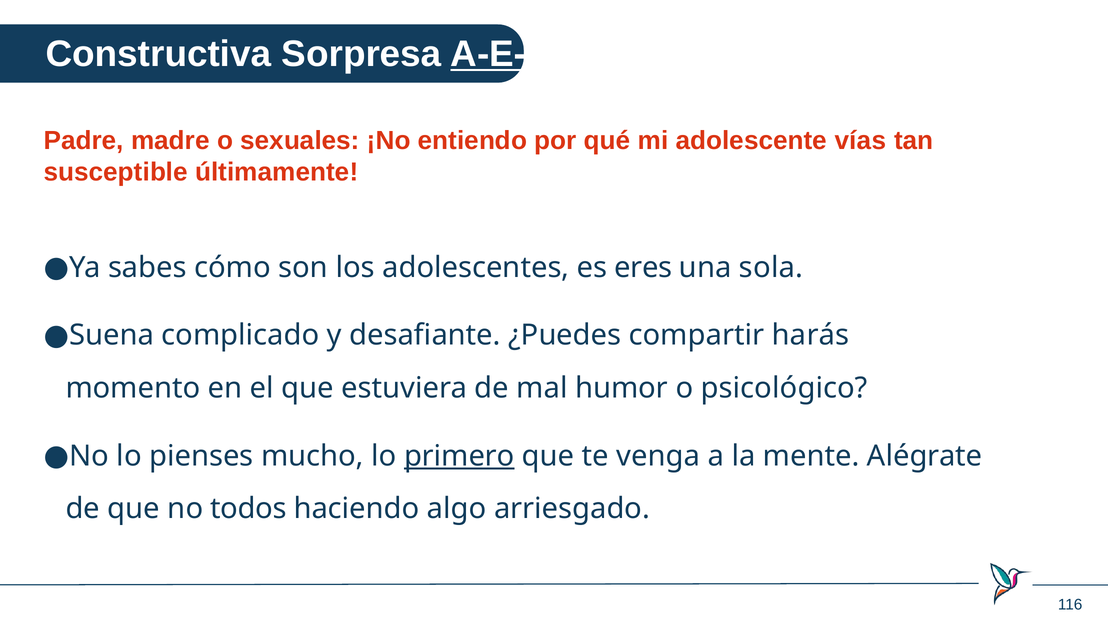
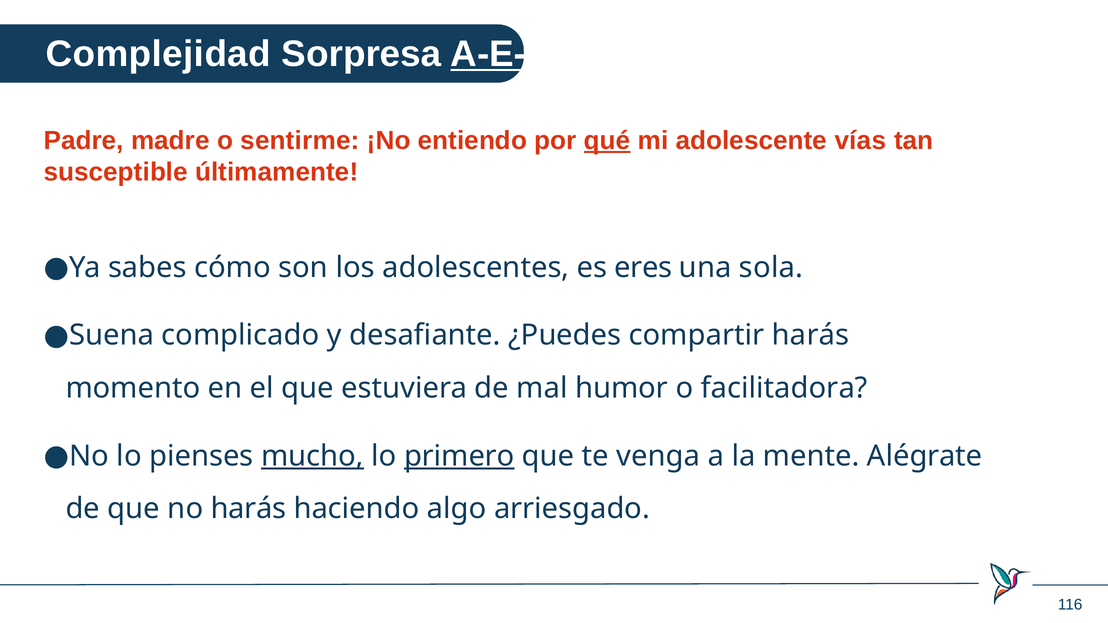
Constructiva: Constructiva -> Complejidad (158, 54)
sexuales: sexuales -> sentirme (300, 141)
qué underline: none -> present (607, 141)
psicológico: psicológico -> facilitadora (784, 388)
mucho underline: none -> present (312, 456)
no todos: todos -> harás (248, 509)
